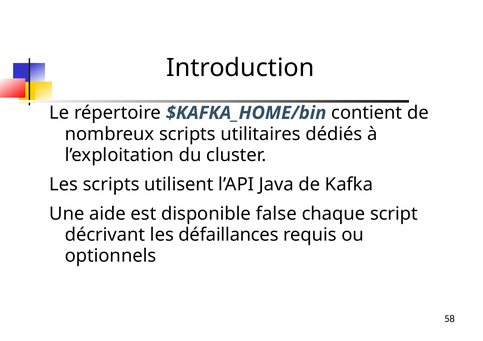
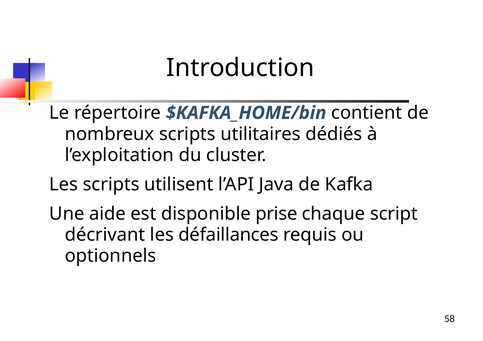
false: false -> prise (276, 214)
